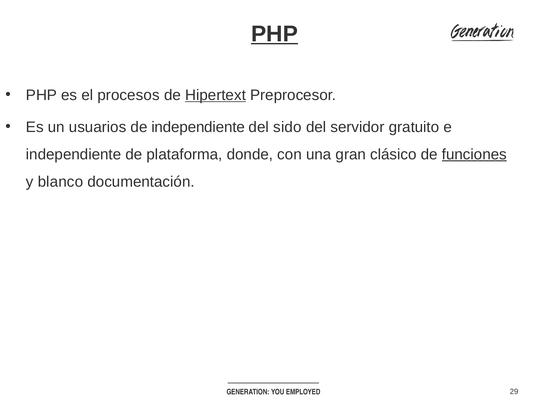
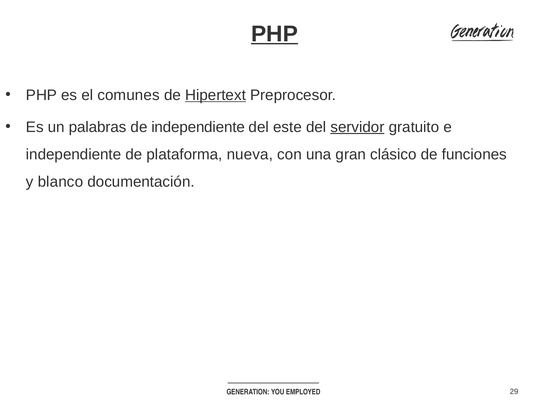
procesos: procesos -> comunes (128, 95)
usuarios: usuarios -> palabras (98, 127)
sido: sido -> este (288, 127)
servidor underline: none -> present (357, 127)
donde: donde -> nueva (250, 154)
funciones underline: present -> none (474, 154)
